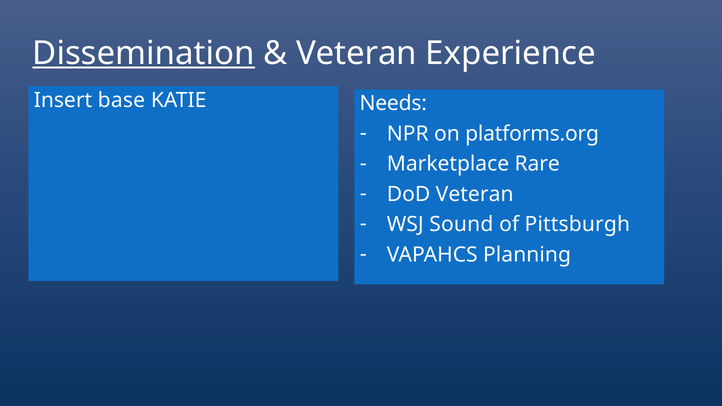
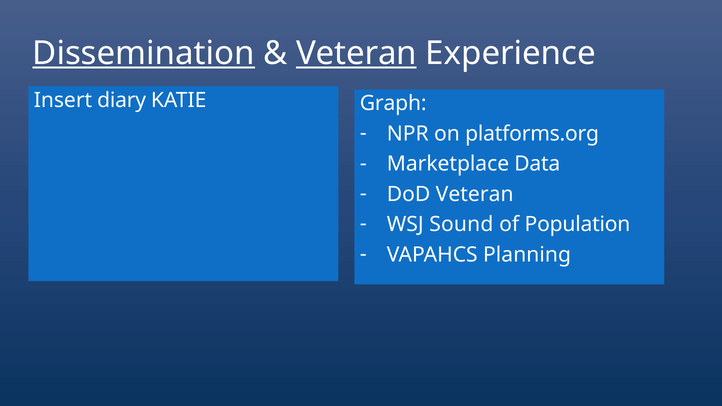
Veteran underline: none -> present (357, 53)
base: base -> diary (122, 100)
Needs: Needs -> Graph (393, 103)
Rare: Rare -> Data (537, 164)
Pittsburgh: Pittsburgh -> Population (577, 224)
